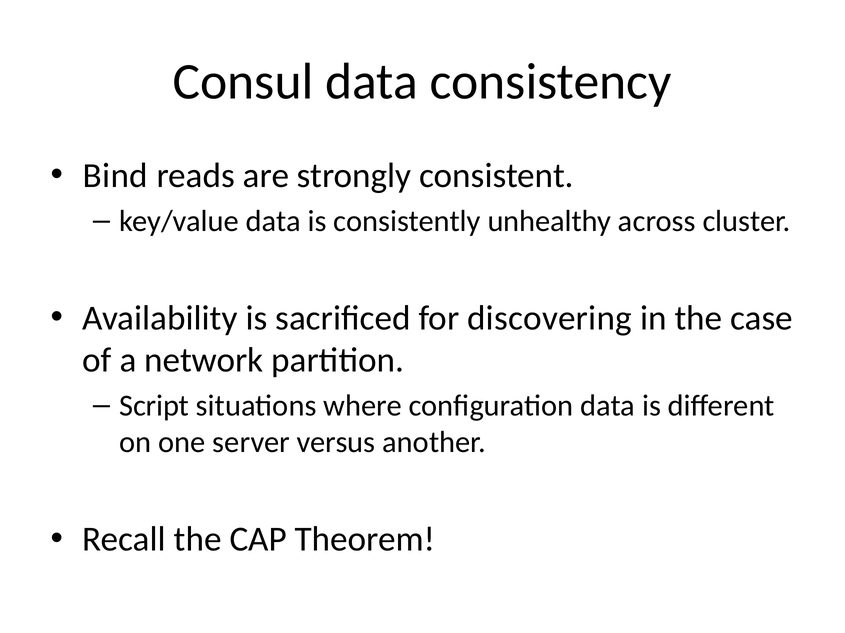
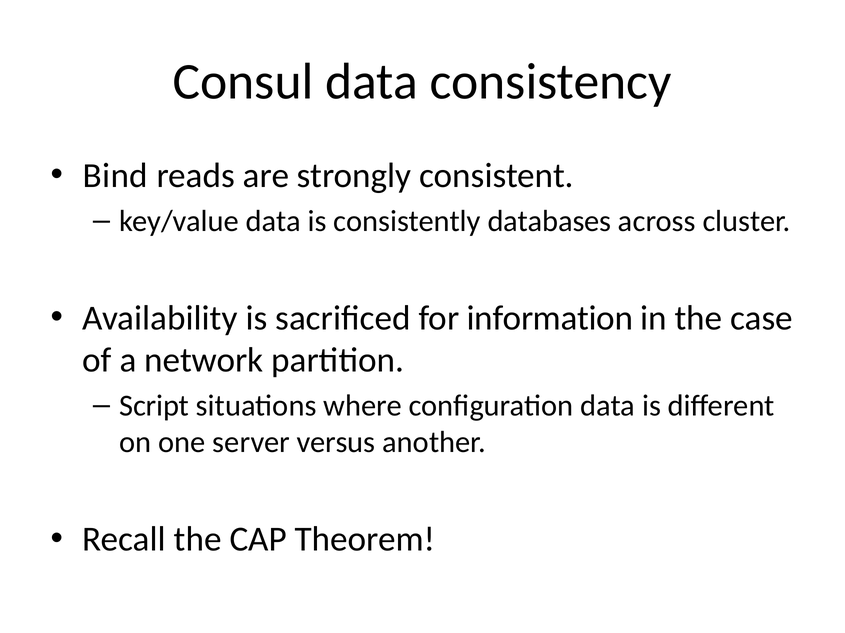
unhealthy: unhealthy -> databases (549, 221)
discovering: discovering -> information (550, 318)
